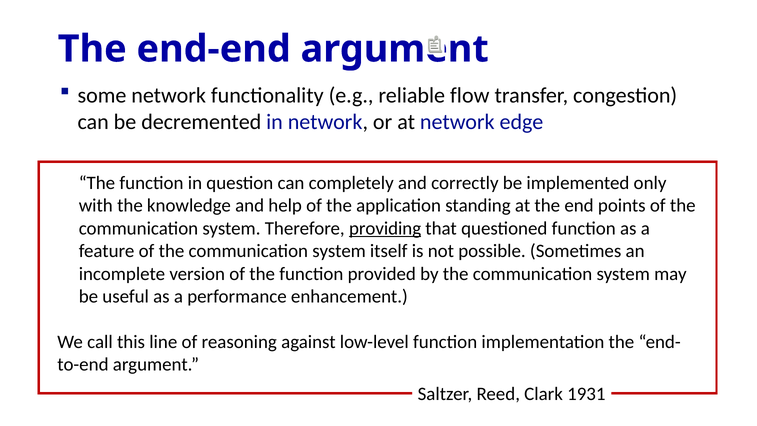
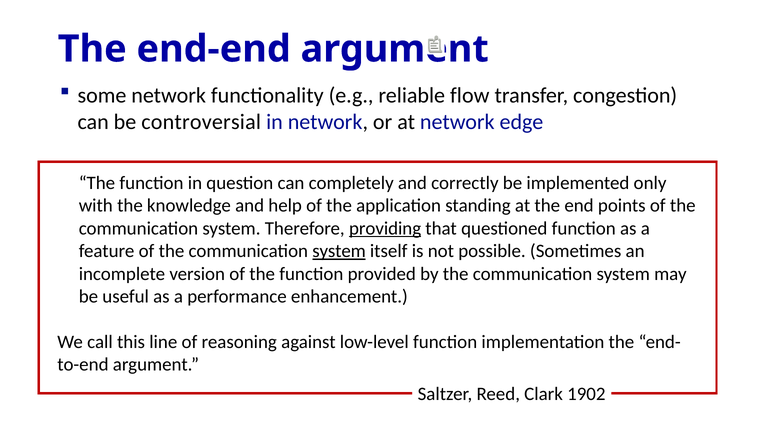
decremented: decremented -> controversial (201, 122)
system underline: none -> present (339, 251)
1931: 1931 -> 1902 (586, 394)
